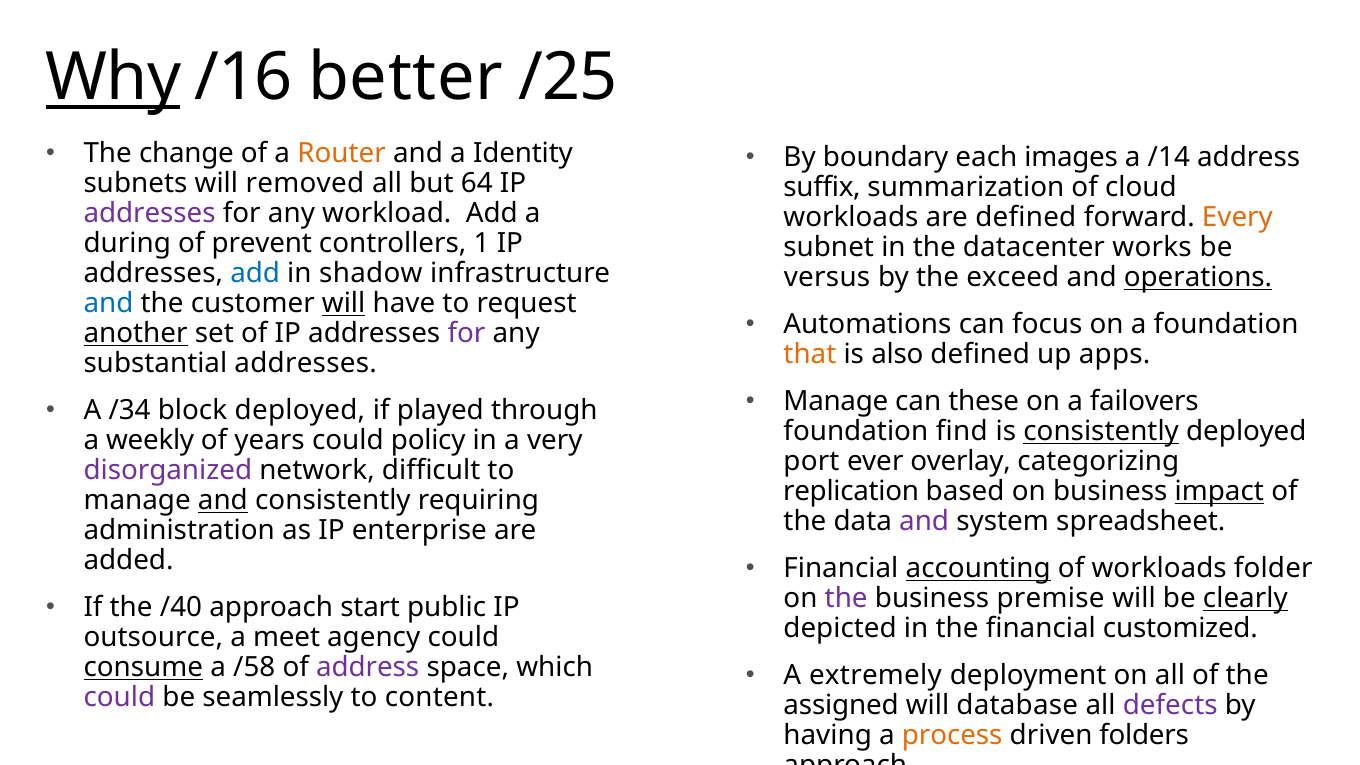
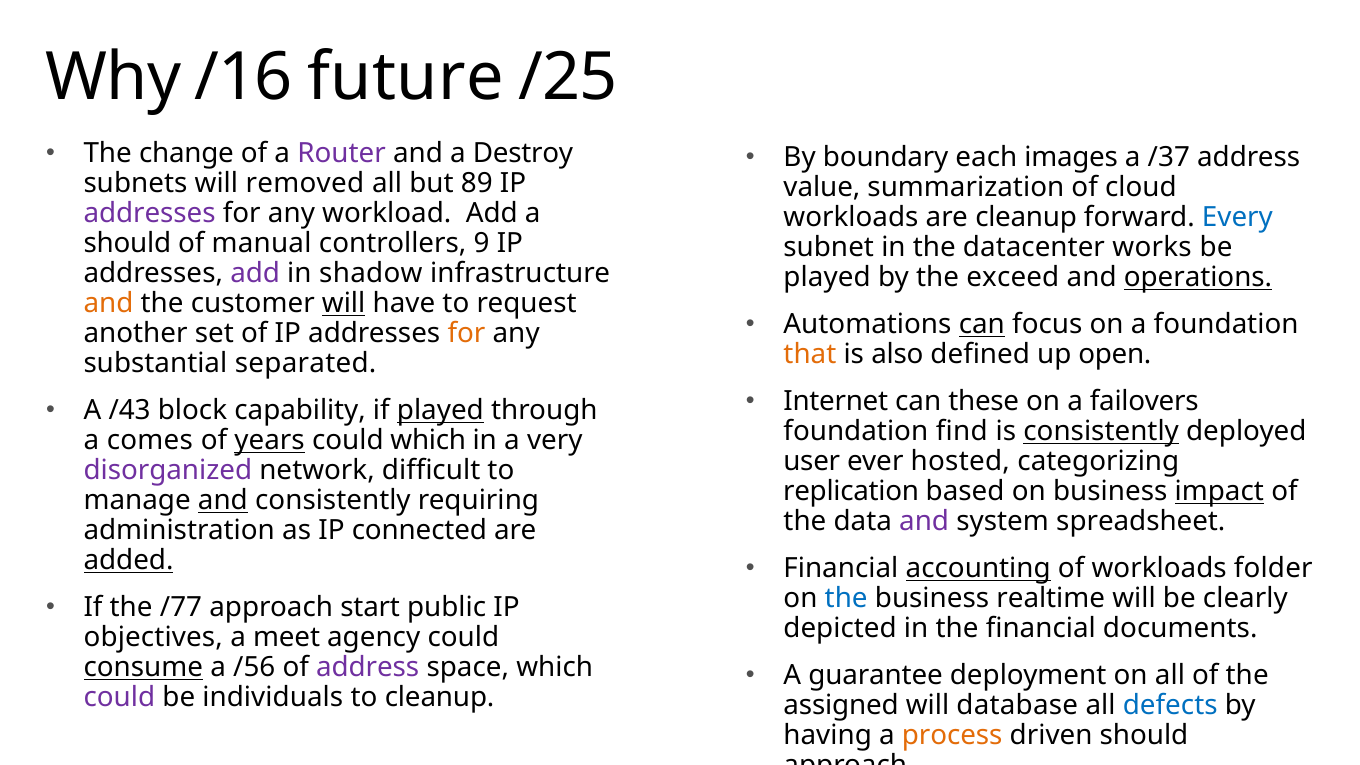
Why underline: present -> none (114, 78)
better: better -> future (406, 78)
Router colour: orange -> purple (342, 154)
Identity: Identity -> Destroy (523, 154)
/14: /14 -> /37 (1169, 157)
64: 64 -> 89 (477, 184)
suffix: suffix -> value (822, 187)
are defined: defined -> cleanup (1026, 217)
Every colour: orange -> blue (1237, 217)
during: during -> should (127, 244)
prevent: prevent -> manual (262, 244)
1: 1 -> 9 (482, 244)
add colour: blue -> purple (255, 274)
versus: versus -> played (827, 277)
and colour: blue -> orange (108, 304)
can underline: none -> present (982, 324)
another underline: present -> none (136, 334)
for colour: purple -> orange (467, 334)
apps: apps -> open (1115, 354)
substantial addresses: addresses -> separated (306, 364)
Manage: Manage -> Internet (836, 401)
/34: /34 -> /43 (130, 411)
block deployed: deployed -> capability (300, 411)
played underline: none -> present (440, 411)
weekly: weekly -> comes (150, 441)
years underline: none -> present (270, 441)
could policy: policy -> which (428, 441)
port: port -> user (812, 461)
overlay: overlay -> hosted (960, 461)
enterprise: enterprise -> connected (419, 531)
added underline: none -> present (129, 561)
the colour: purple -> blue (846, 598)
premise: premise -> realtime (1051, 598)
clearly underline: present -> none (1245, 598)
/40: /40 -> /77 (181, 608)
customized: customized -> documents (1180, 628)
outsource: outsource -> objectives (153, 638)
/58: /58 -> /56 (254, 668)
extremely: extremely -> guarantee (876, 675)
seamlessly: seamlessly -> individuals (273, 698)
to content: content -> cleanup (440, 698)
defects colour: purple -> blue (1170, 705)
driven folders: folders -> should (1144, 735)
